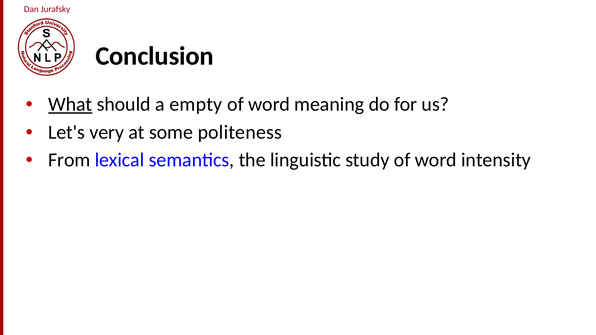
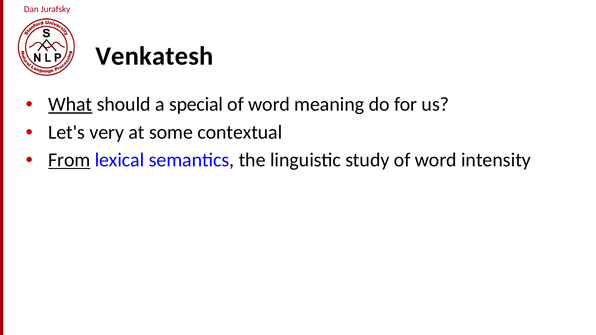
Conclusion: Conclusion -> Venkatesh (154, 56)
empty: empty -> special (196, 104)
politeness: politeness -> contextual (240, 132)
From underline: none -> present (69, 160)
